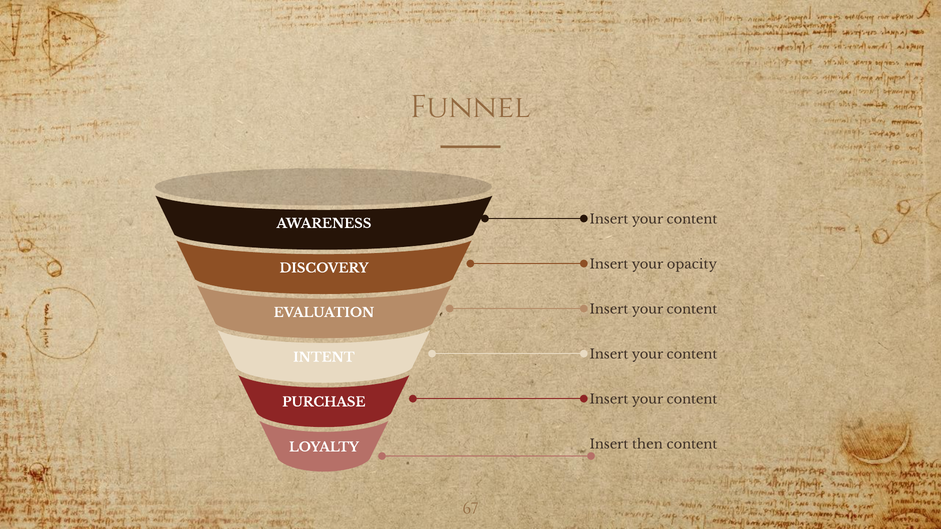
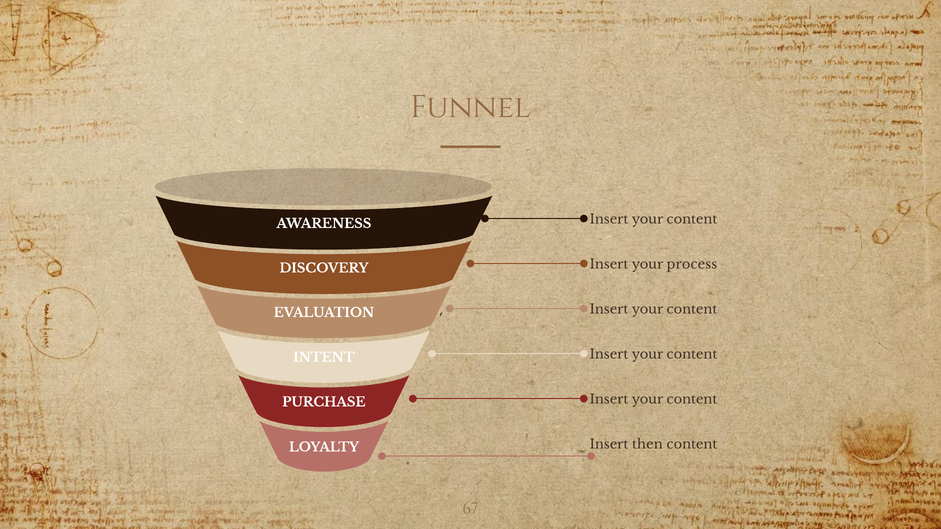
opacity: opacity -> process (692, 265)
